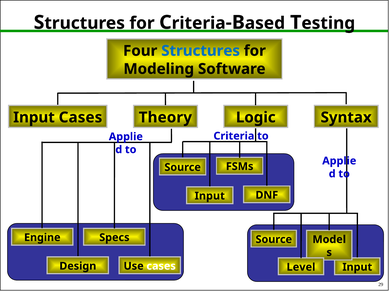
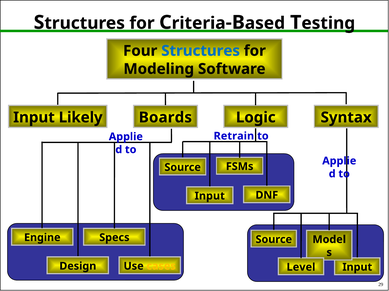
Input Cases: Cases -> Likely (81, 118)
Theory: Theory -> Boards (165, 118)
Criteria: Criteria -> Retrain (234, 136)
cases colour: white -> yellow (161, 267)
